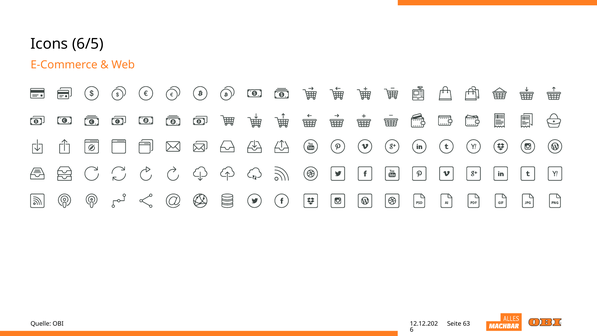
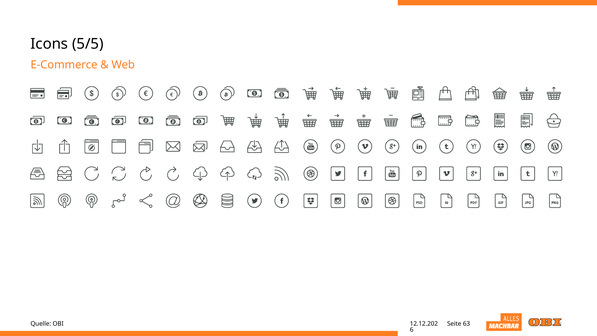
6/5: 6/5 -> 5/5 (88, 44)
